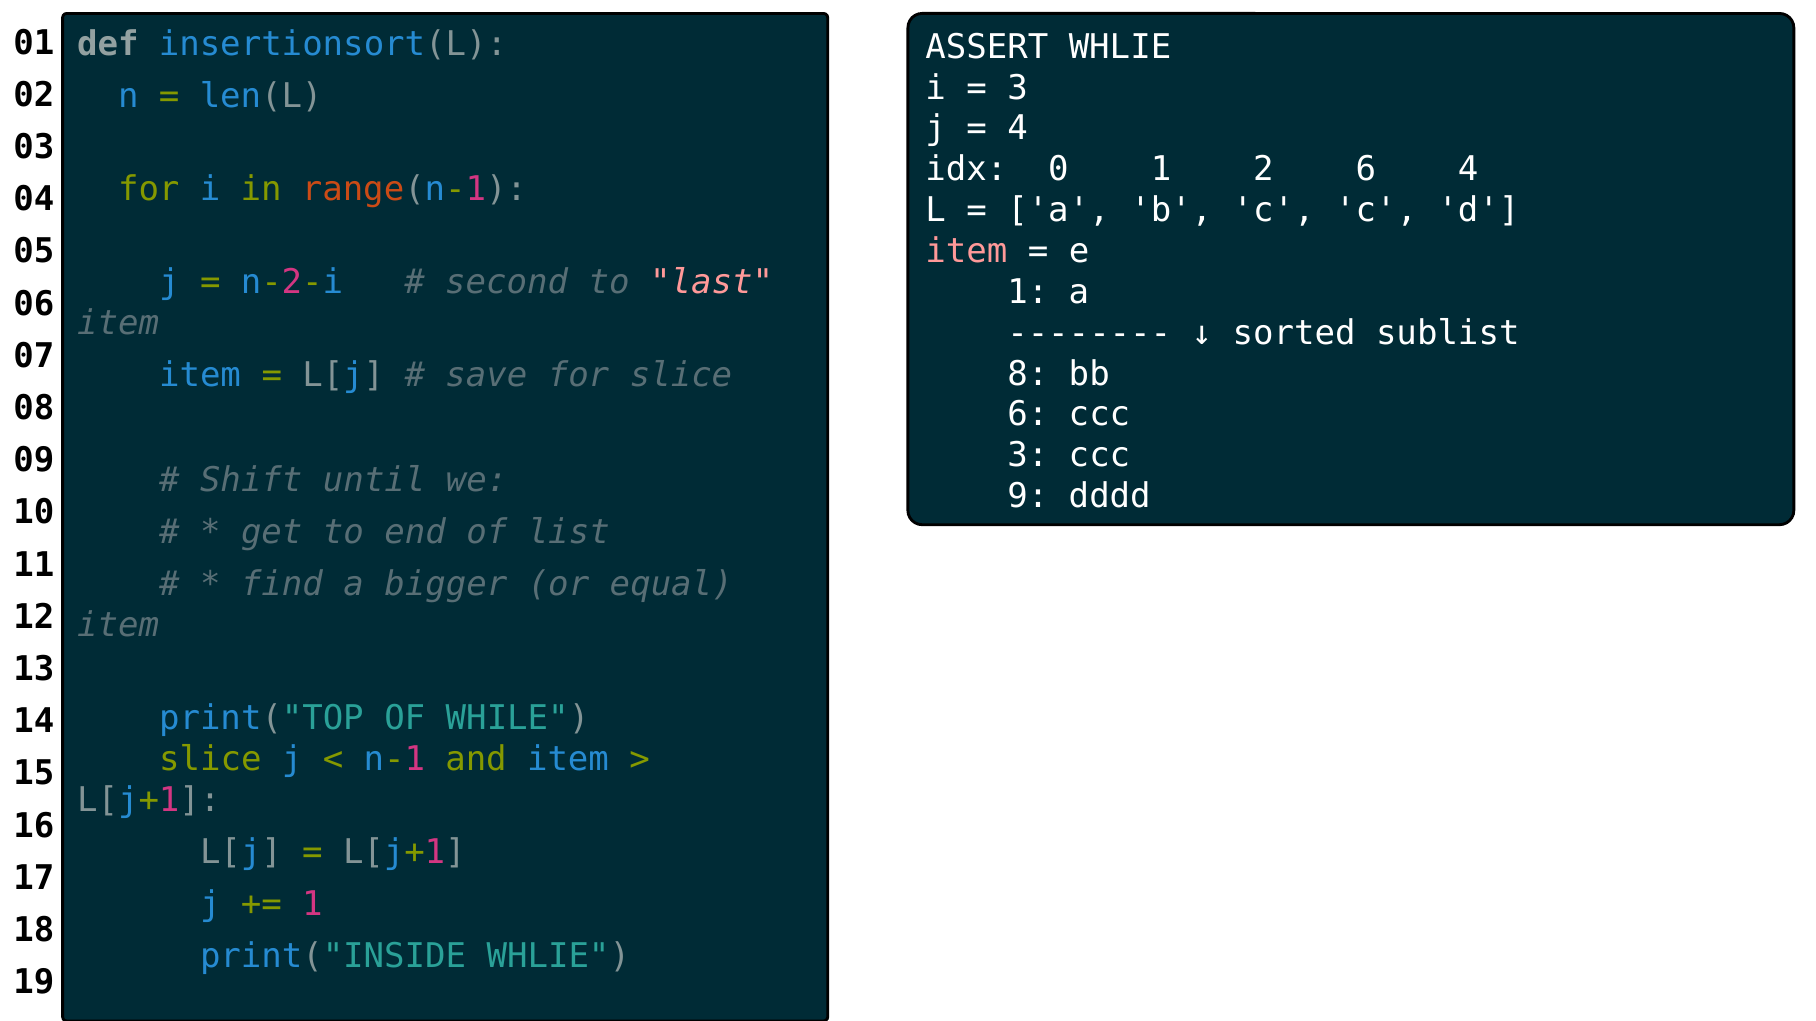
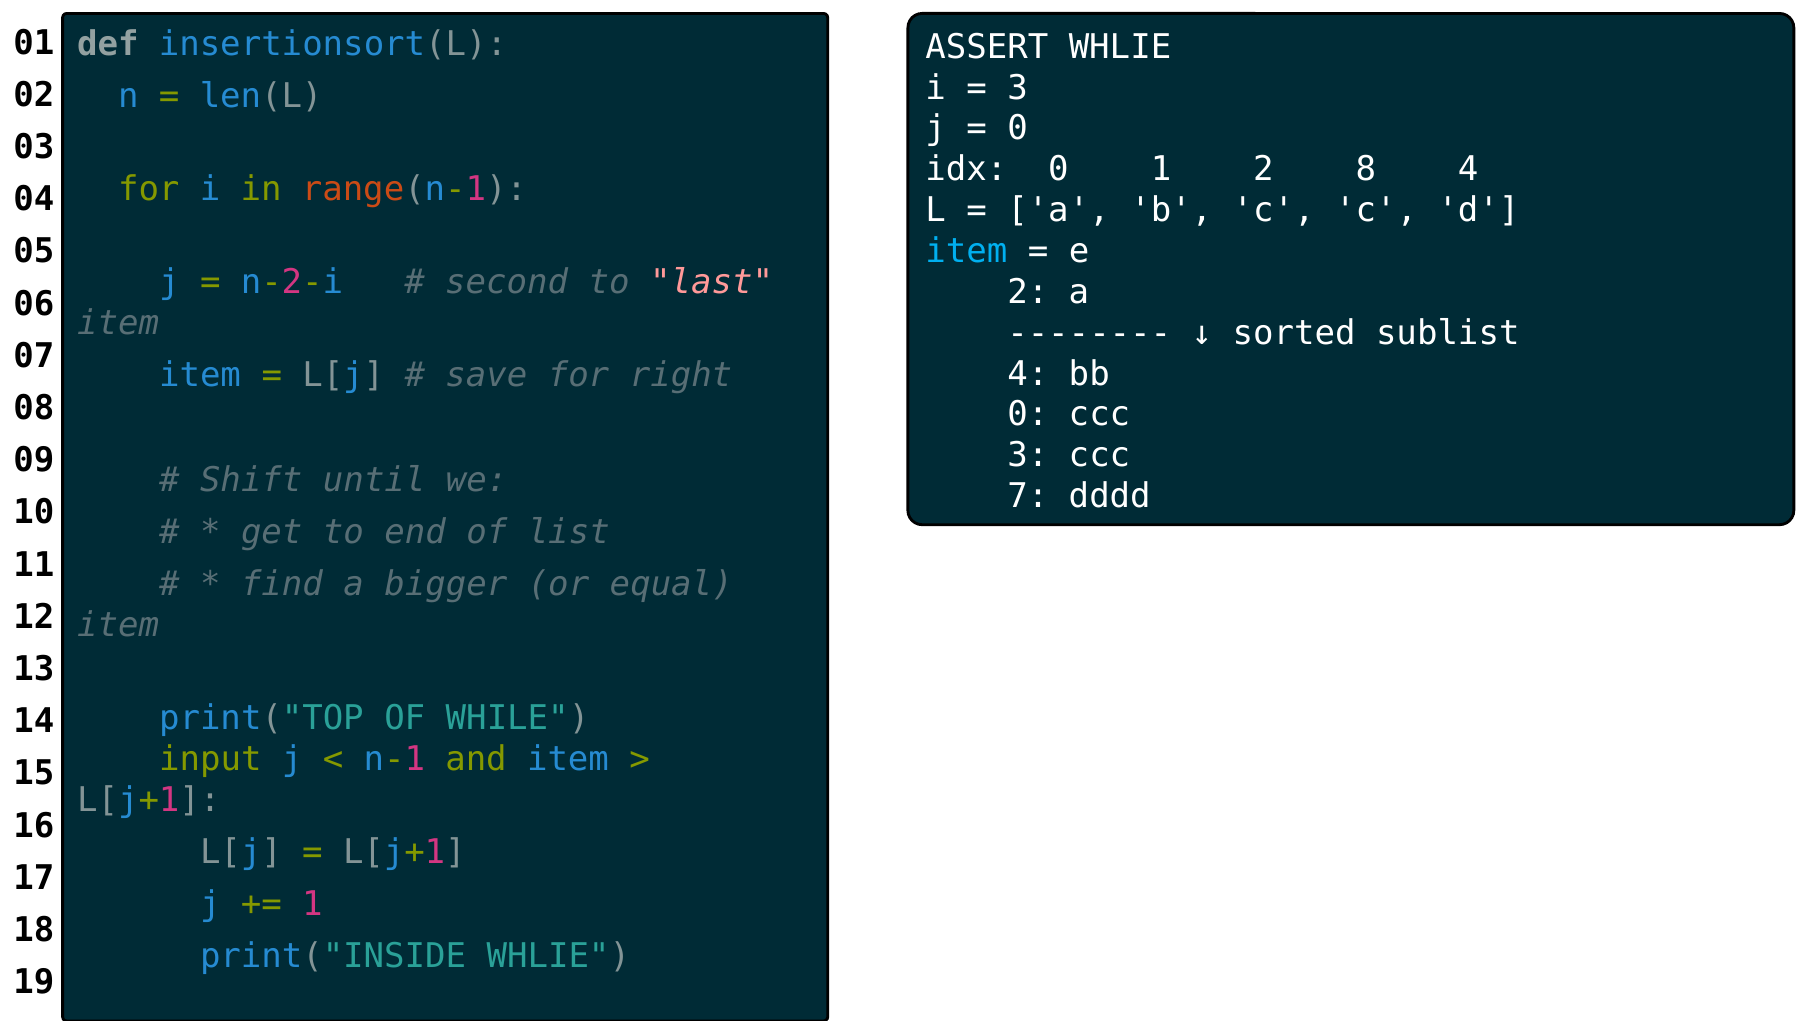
4: 4 -> 0 (1018, 129)
2 6: 6 -> 8 (1366, 170)
item colour: pink -> light blue (966, 251)
1: 1 -> 2 (1028, 292)
8: 8 -> 4 (1028, 374)
for slice: slice -> right (681, 376)
6: 6 -> 0 (1028, 415)
9: 9 -> 7 (1028, 497)
slice: slice -> input (210, 759)
